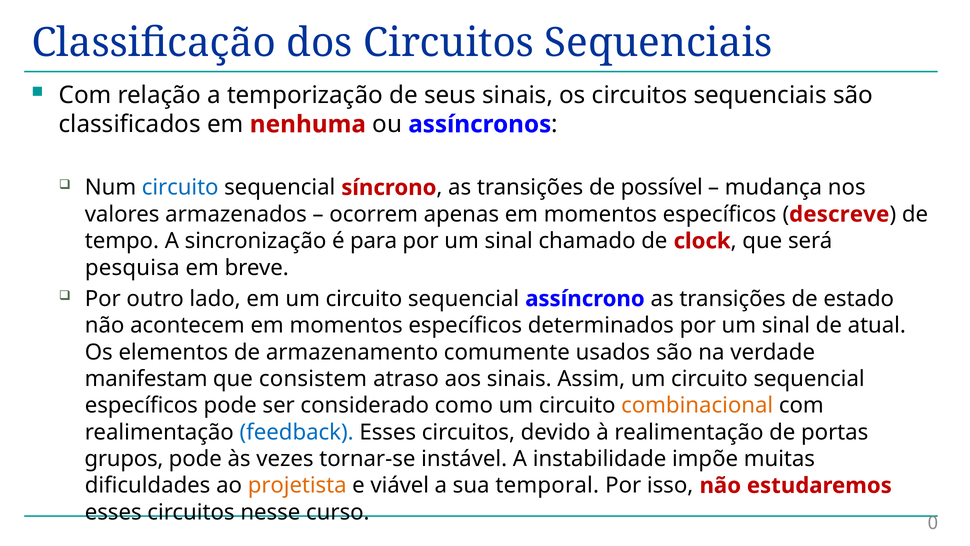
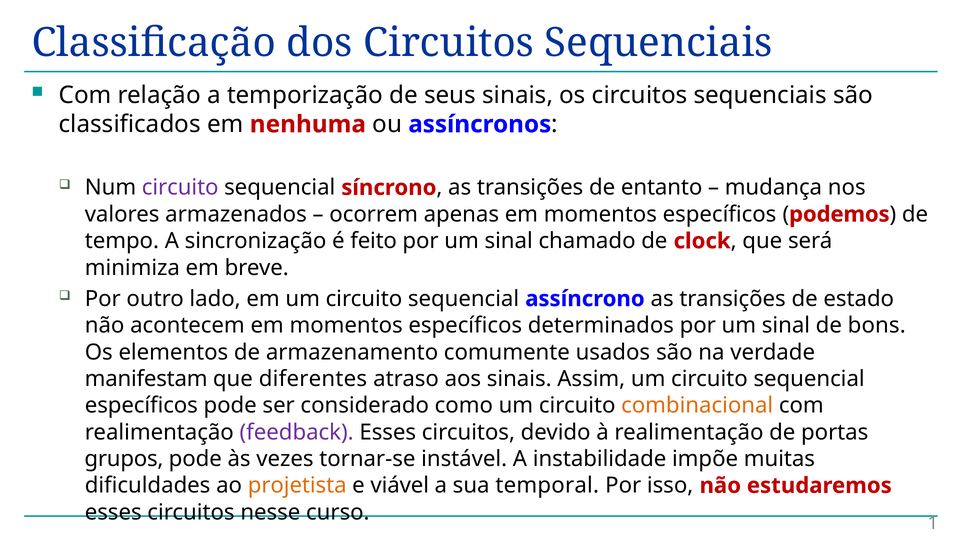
circuito colour: blue -> purple (180, 188)
possível: possível -> entanto (662, 188)
descreve: descreve -> podemos (839, 214)
para: para -> feito (374, 241)
pesquisa: pesquisa -> minimiza (132, 268)
atual: atual -> bons (877, 325)
consistem: consistem -> diferentes (313, 379)
feedback colour: blue -> purple (297, 432)
0: 0 -> 1 (933, 523)
